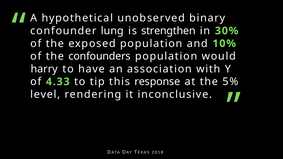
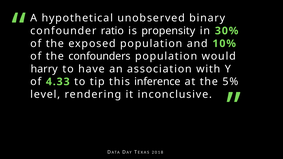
lung: lung -> ratio (112, 31)
strengthen: strengthen -> propensity (168, 31)
response: response -> inference (157, 82)
